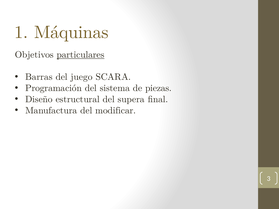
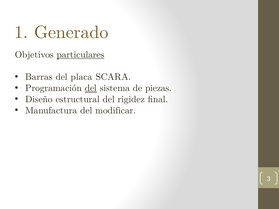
Máquinas: Máquinas -> Generado (71, 32)
juego: juego -> placa (82, 77)
del underline: none -> present (91, 88)
supera: supera -> rigidez (131, 99)
